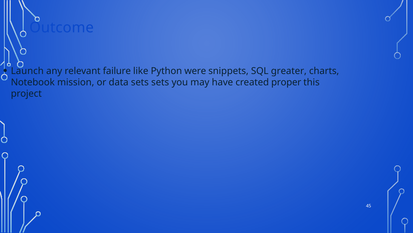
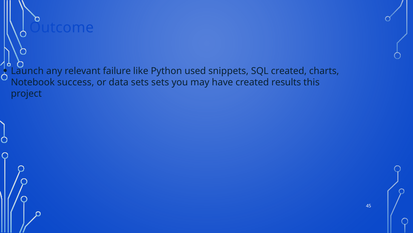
were: were -> used (195, 71)
SQL greater: greater -> created (289, 71)
mission: mission -> success (76, 82)
proper: proper -> results (286, 82)
